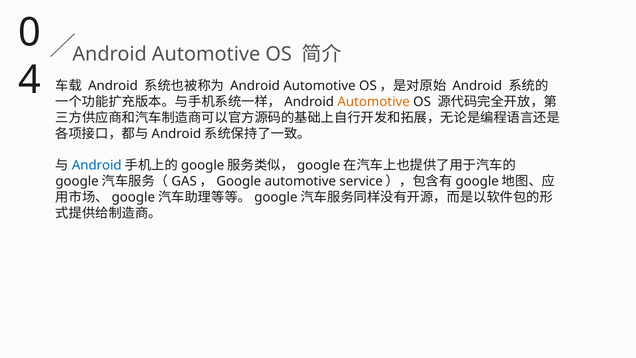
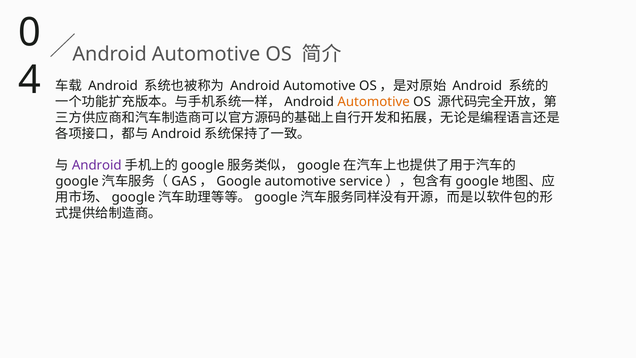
Android colour: blue -> purple (97, 165)
